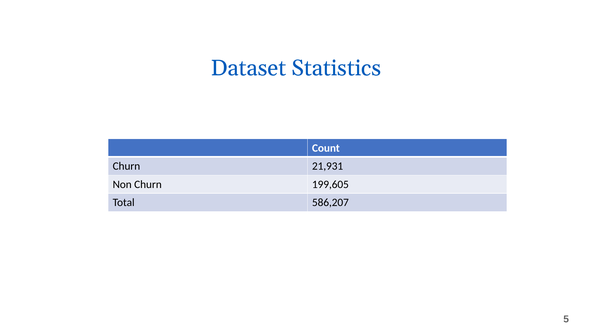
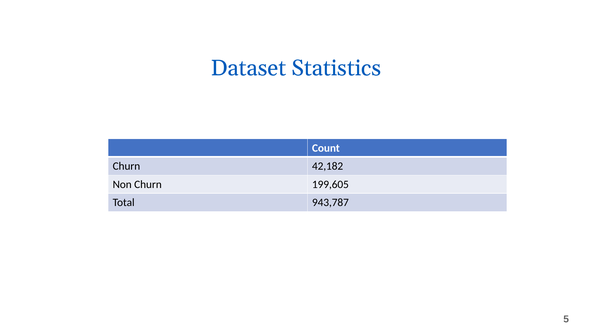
21,931: 21,931 -> 42,182 (328, 166)
586,207: 586,207 -> 943,787 (330, 203)
